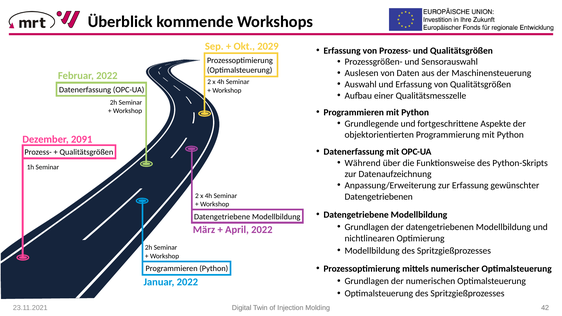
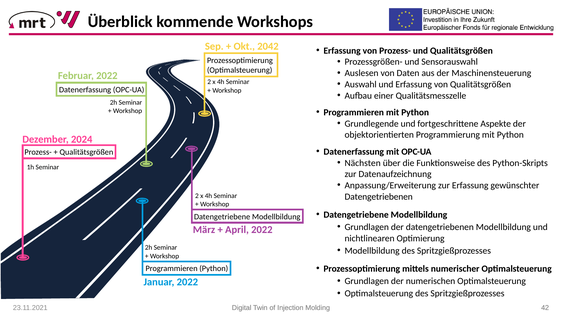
2029: 2029 -> 2042 (268, 46)
2091: 2091 -> 2024 (82, 139)
Während: Während -> Nächsten (363, 163)
